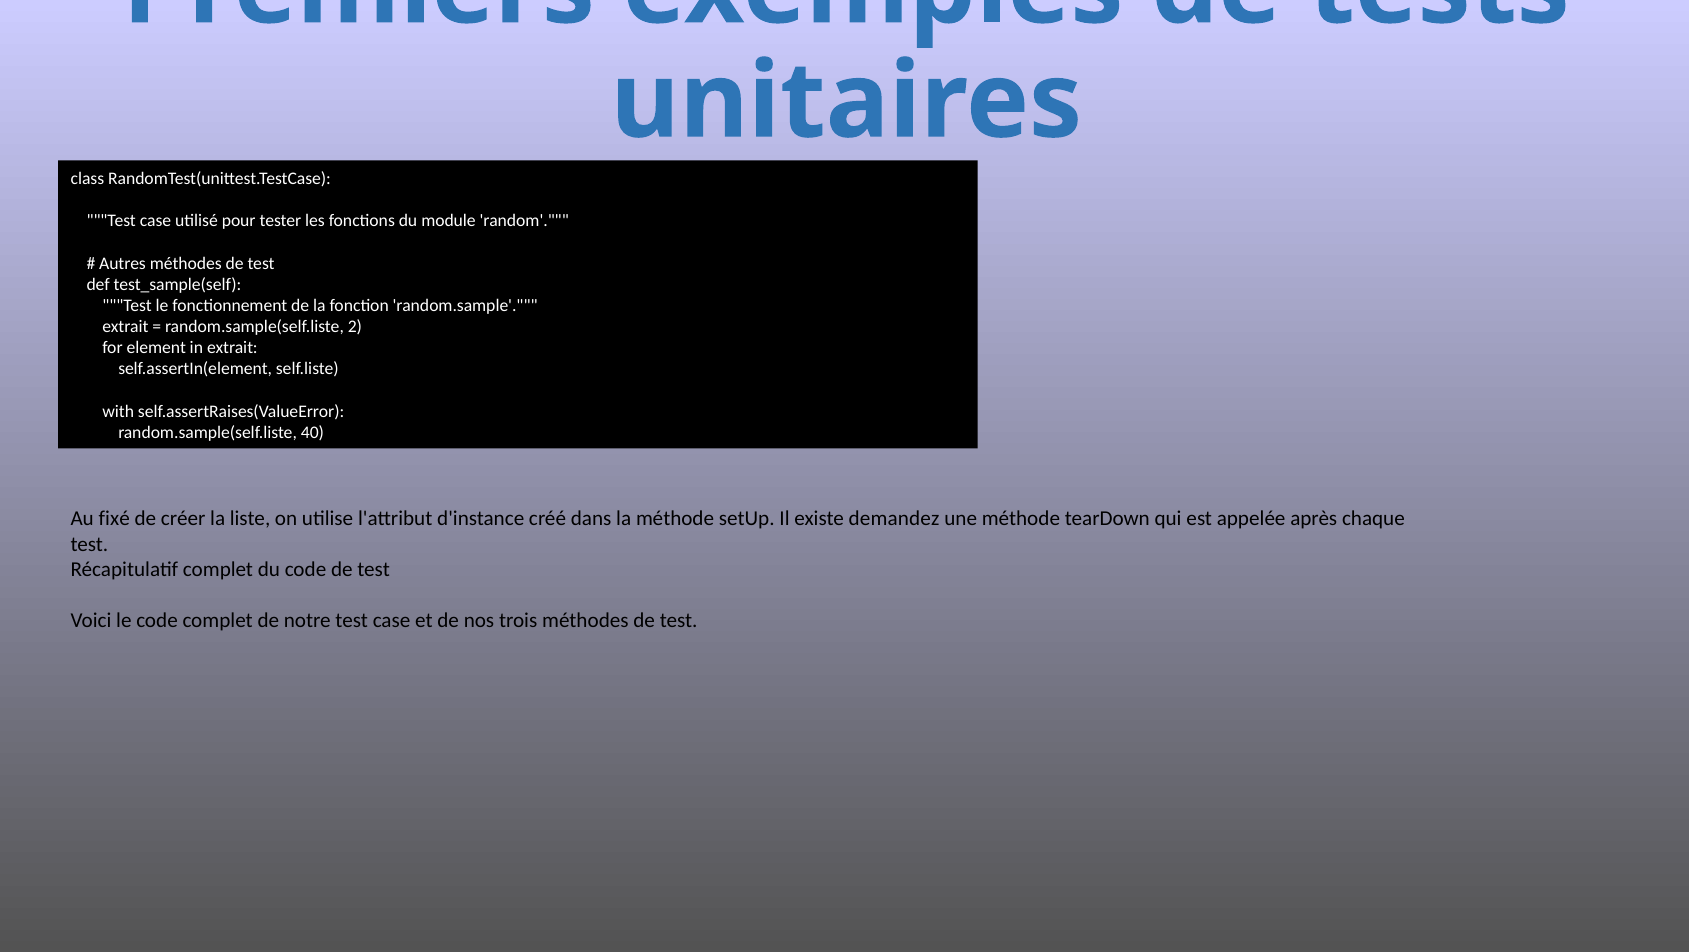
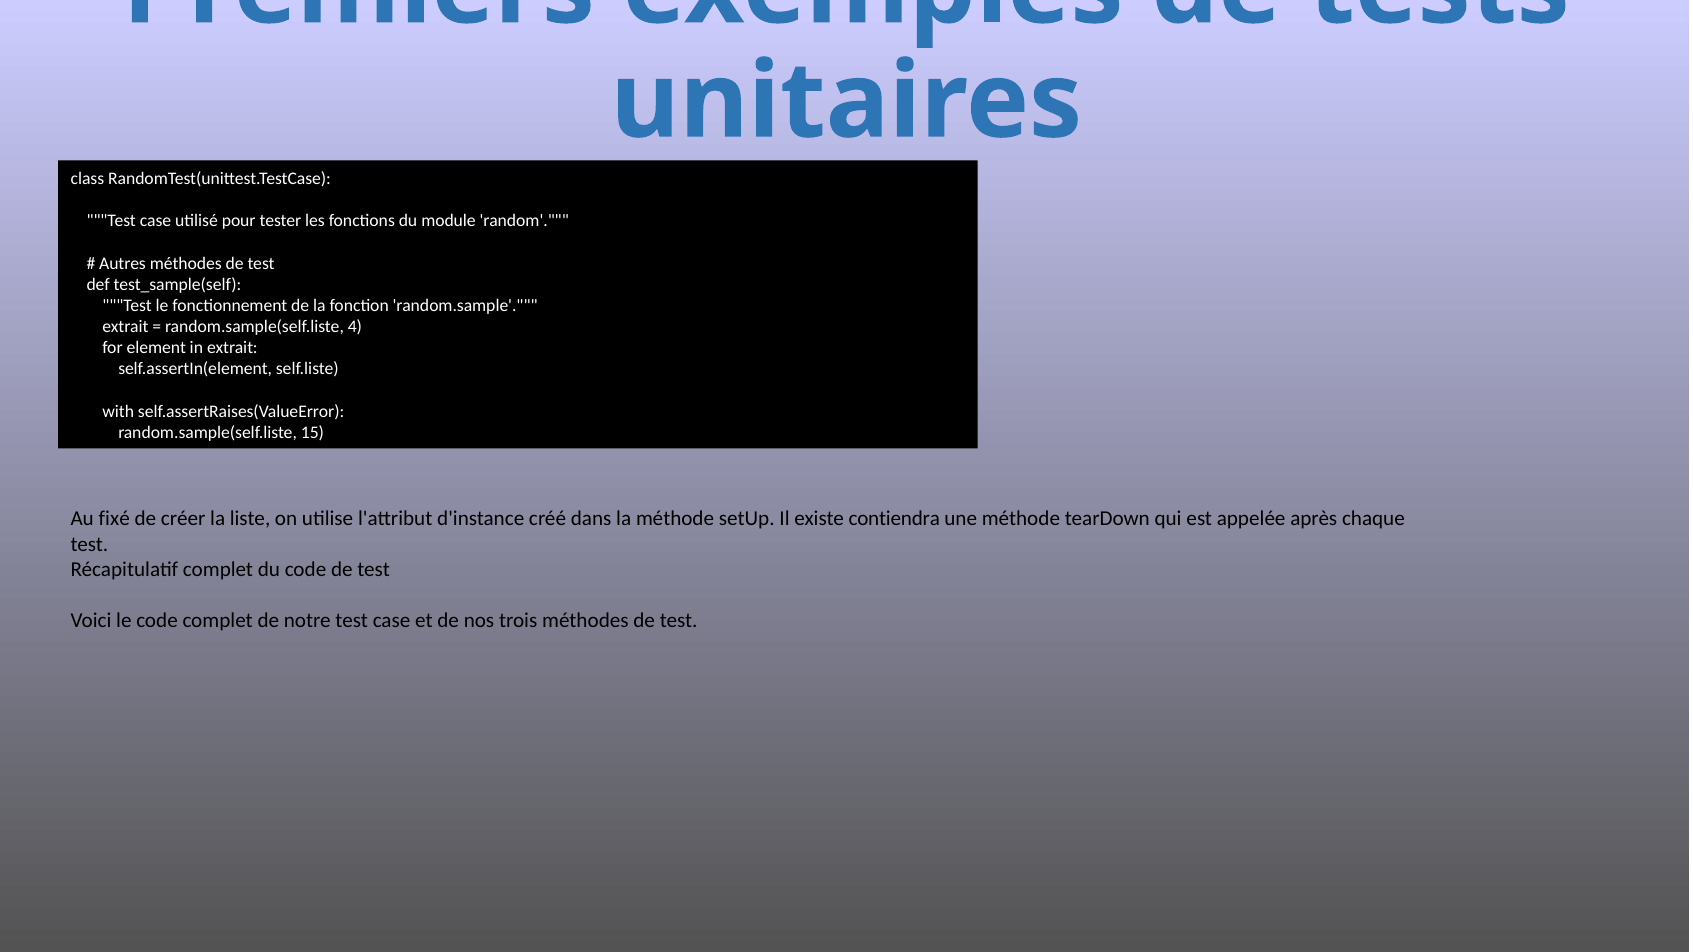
2: 2 -> 4 (355, 327)
40: 40 -> 15 (312, 433)
demandez: demandez -> contiendra (894, 519)
